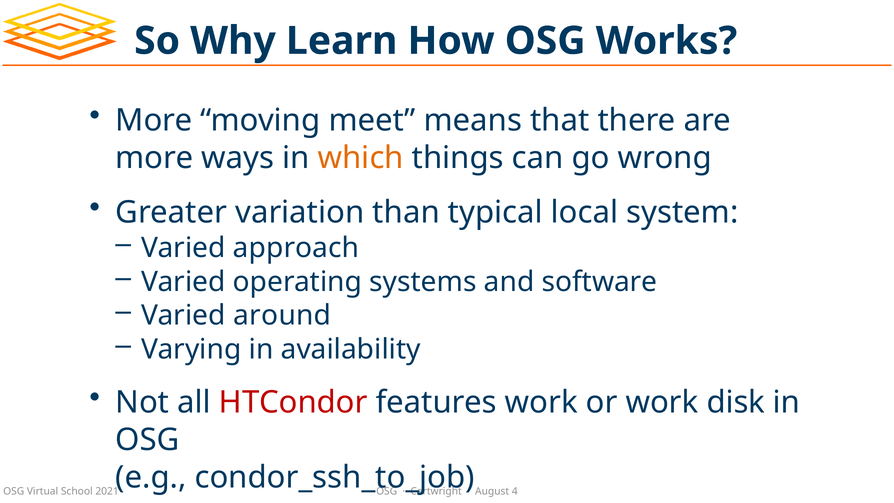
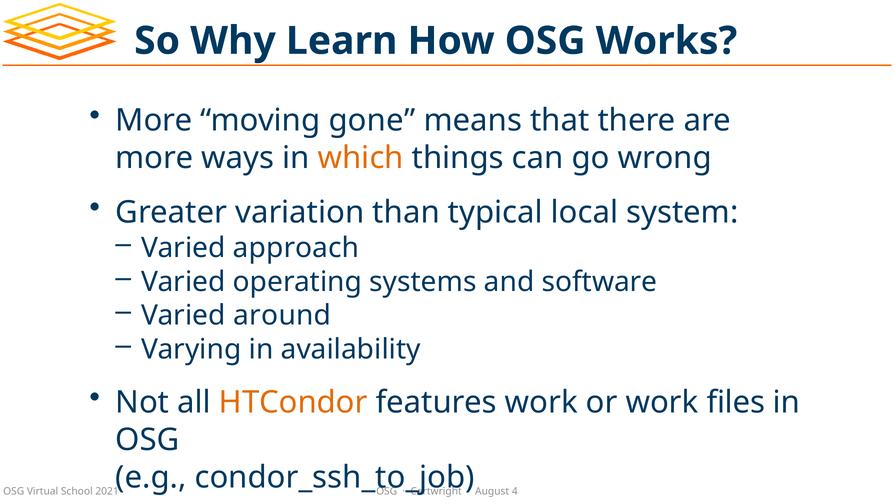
meet: meet -> gone (372, 121)
HTCondor colour: red -> orange (293, 402)
disk: disk -> files (736, 402)
